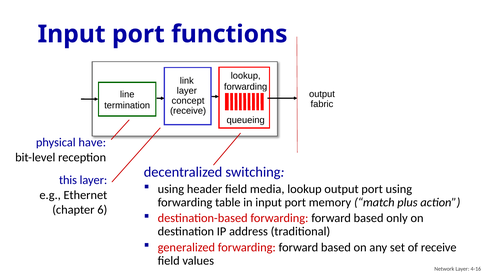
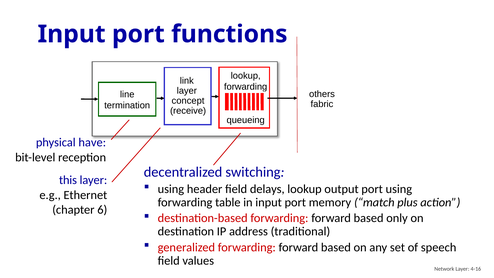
output: output -> others (322, 94)
media: media -> delays (267, 189)
of receive: receive -> speech (439, 247)
